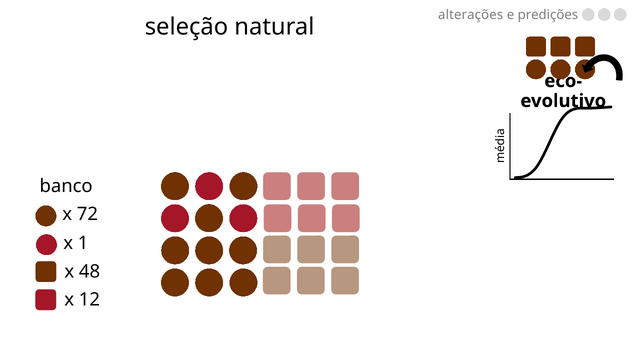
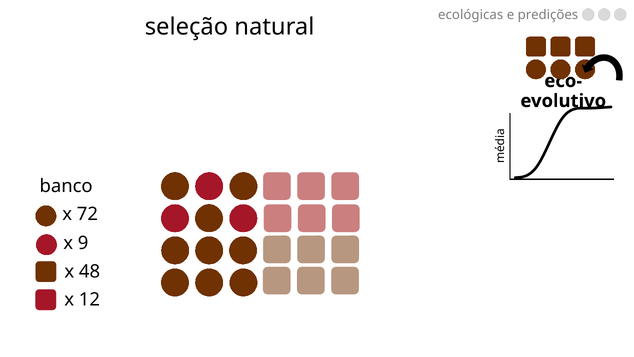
alterações: alterações -> ecológicas (471, 15)
1: 1 -> 9 (83, 243)
